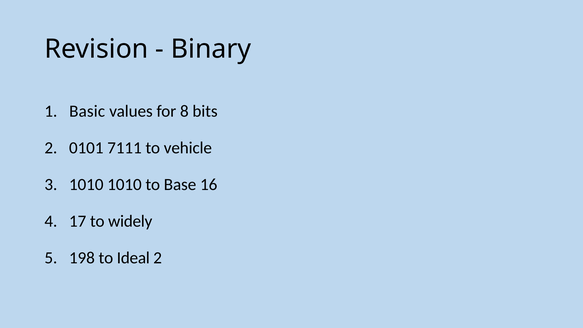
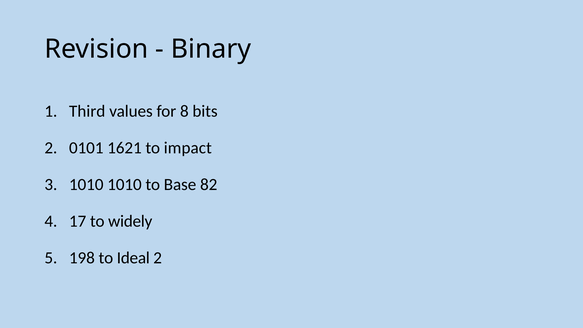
Basic: Basic -> Third (87, 111)
7111: 7111 -> 1621 (124, 148)
vehicle: vehicle -> impact (188, 148)
16: 16 -> 82 (209, 184)
